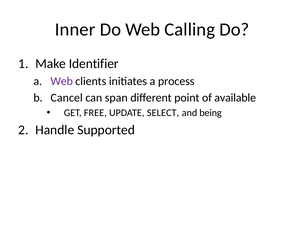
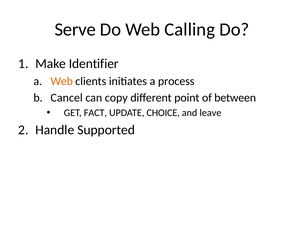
Inner: Inner -> Serve (75, 29)
Web colour: purple -> orange (62, 81)
span: span -> copy (116, 98)
available: available -> between (235, 98)
FREE: FREE -> FACT (95, 113)
SELECT: SELECT -> CHOICE (163, 113)
being: being -> leave (210, 113)
